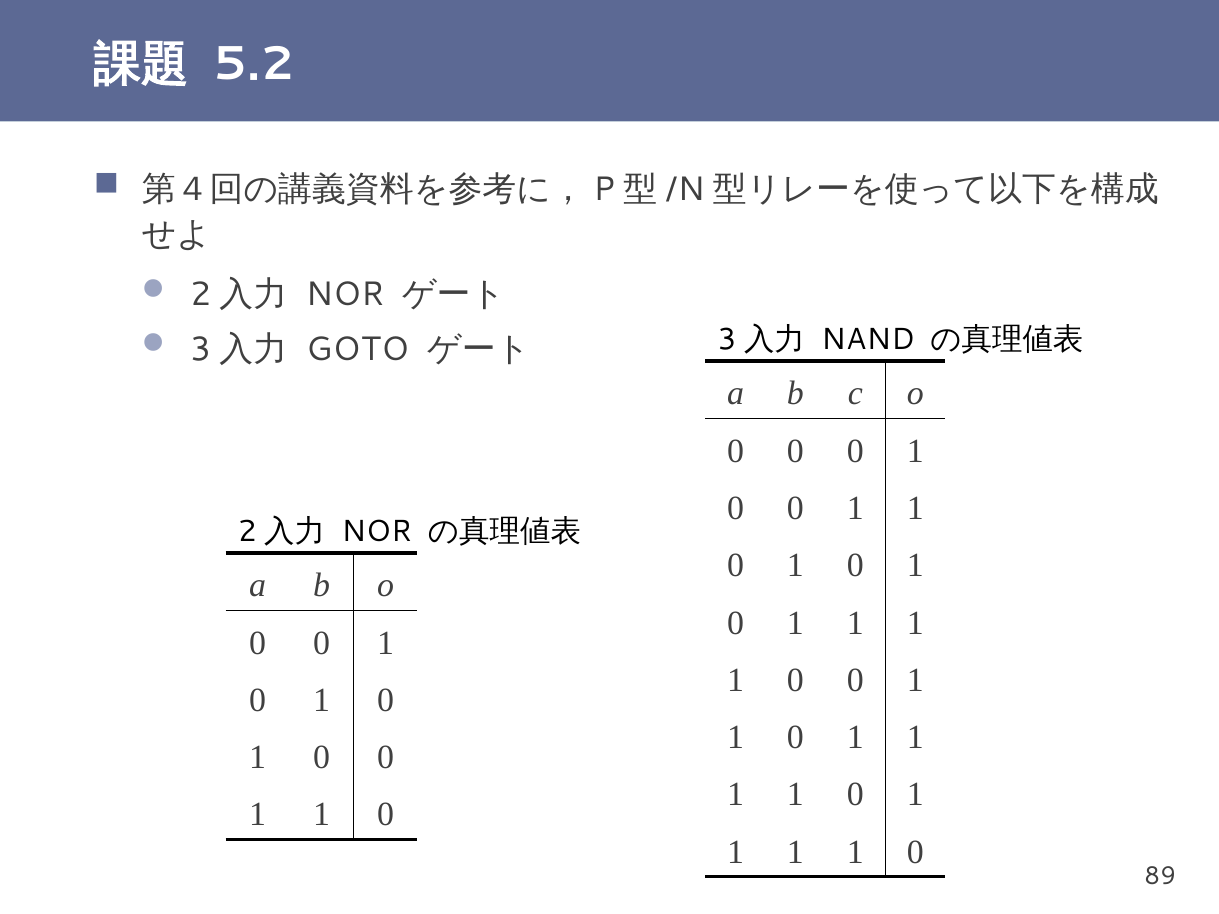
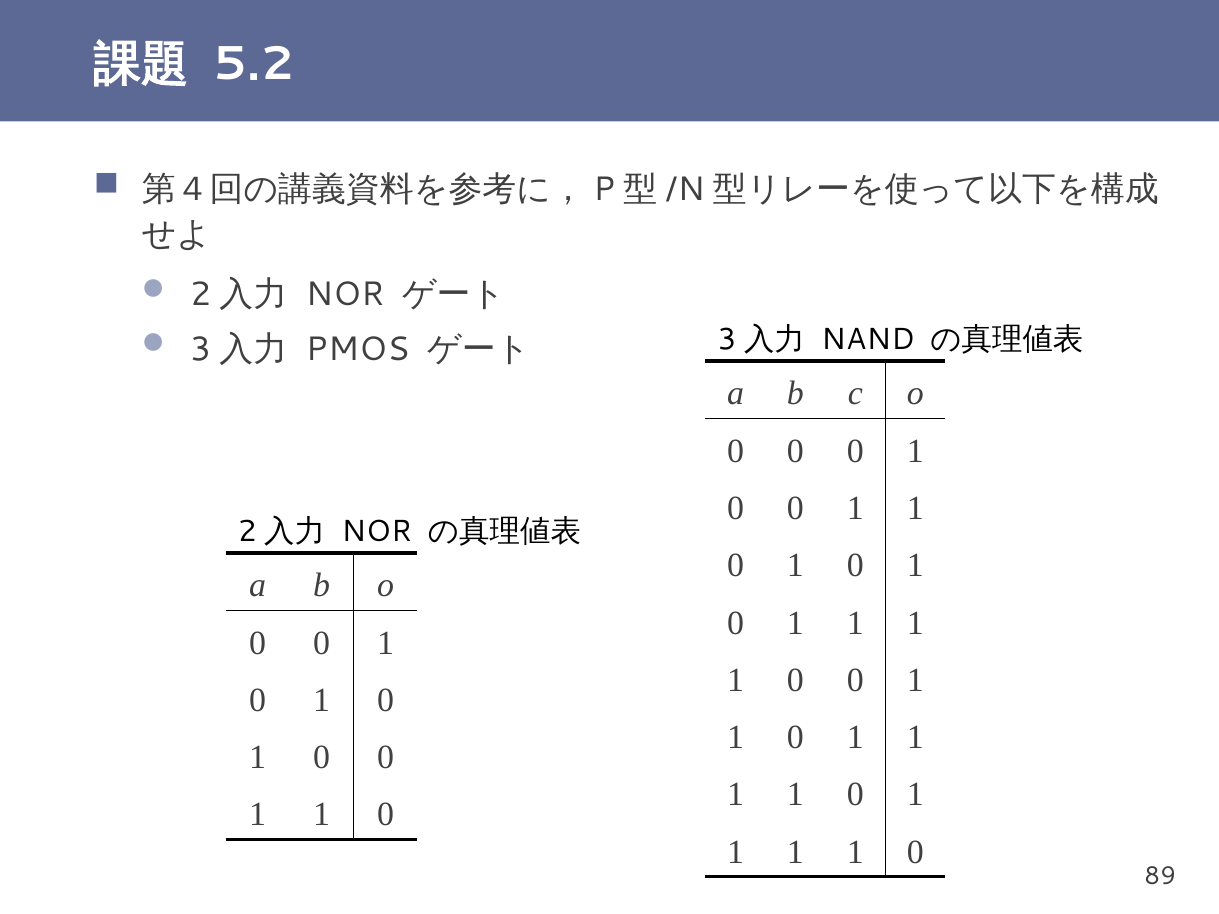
GOTO: GOTO -> PMOS (358, 349)
